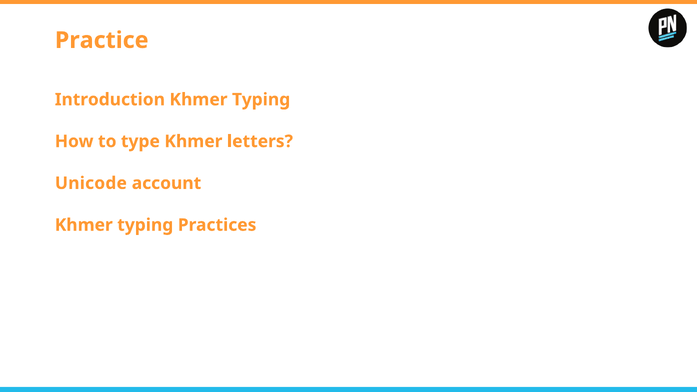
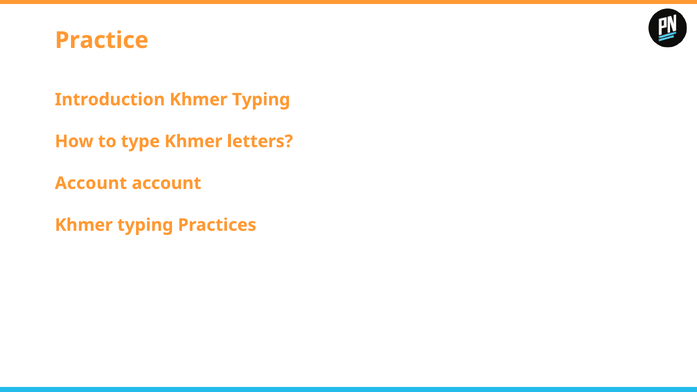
Unicode: Unicode -> Account (91, 183)
